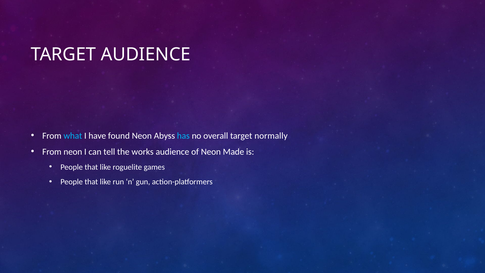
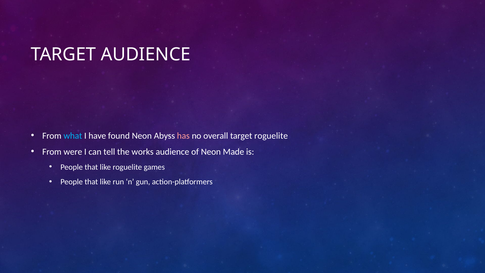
has colour: light blue -> pink (183, 136)
target normally: normally -> roguelite (271, 136)
From neon: neon -> were (73, 152)
